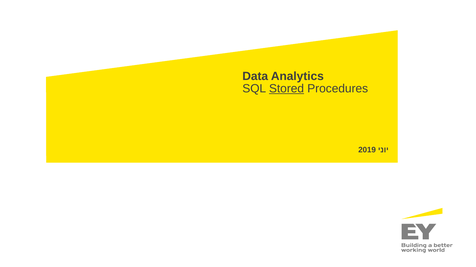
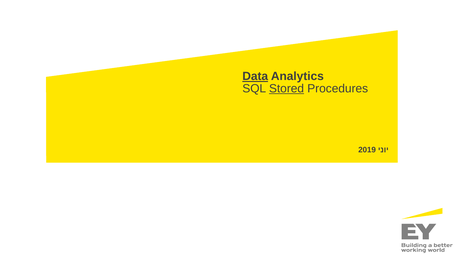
Data underline: none -> present (255, 77)
